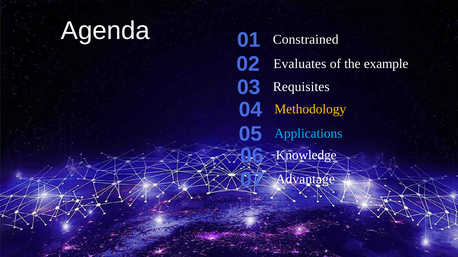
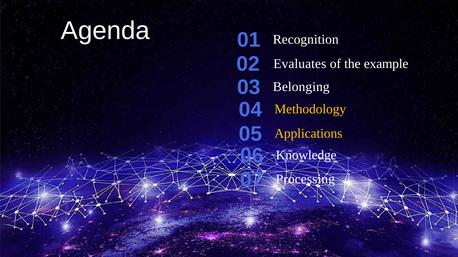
Constrained: Constrained -> Recognition (306, 39)
Requisites: Requisites -> Belonging (301, 87)
Applications colour: light blue -> yellow (308, 134)
Advantage: Advantage -> Processing (305, 180)
